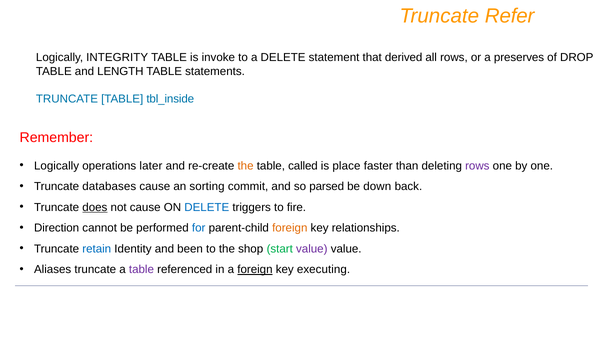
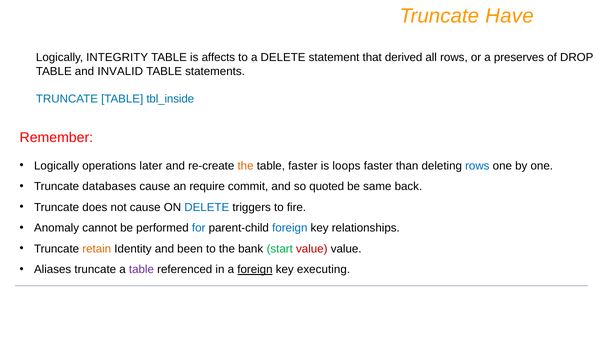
Refer: Refer -> Have (509, 16)
invoke: invoke -> affects (218, 58)
LENGTH: LENGTH -> INVALID (120, 71)
table called: called -> faster (303, 166)
place: place -> loops (346, 166)
rows colour: purple -> blue (477, 166)
sorting: sorting -> require (207, 187)
parsed: parsed -> quoted (327, 187)
down: down -> same (377, 187)
does underline: present -> none (95, 208)
Direction: Direction -> Anomaly (57, 228)
foreign colour: orange -> blue (290, 228)
retain colour: blue -> orange (97, 249)
shop: shop -> bank (251, 249)
value colour: purple -> red (312, 249)
